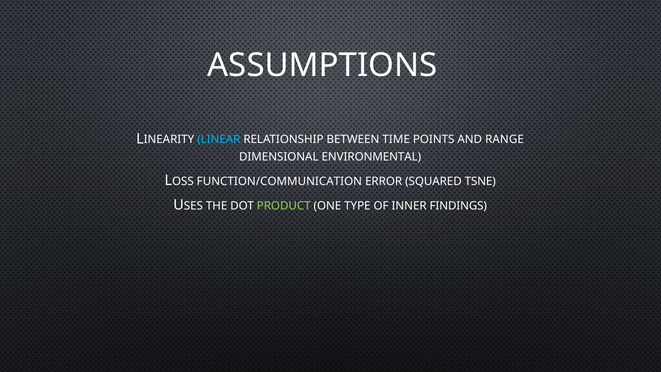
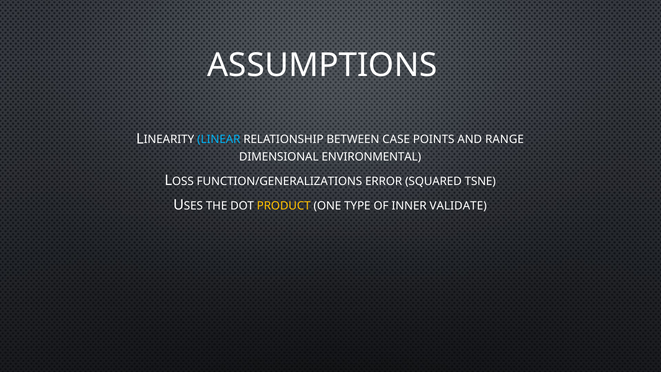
TIME: TIME -> CASE (396, 140)
FUNCTION/COMMUNICATION: FUNCTION/COMMUNICATION -> FUNCTION/GENERALIZATIONS (279, 181)
PRODUCT colour: light green -> yellow (284, 206)
FINDINGS: FINDINGS -> VALIDATE (458, 206)
